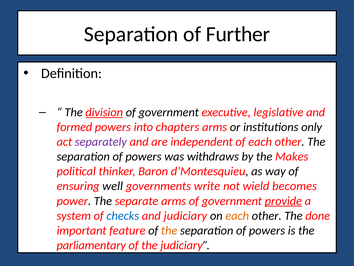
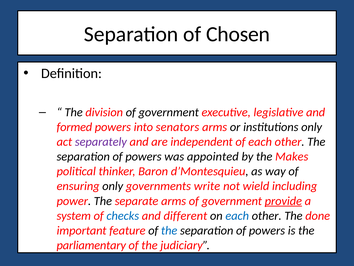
Further: Further -> Chosen (238, 34)
division underline: present -> none (104, 112)
chapters: chapters -> senators (177, 127)
withdraws: withdraws -> appointed (213, 156)
ensuring well: well -> only (113, 186)
becomes: becomes -> including (295, 186)
and judiciary: judiciary -> different (185, 215)
each colour: orange -> blue (237, 215)
the colour: orange -> blue (169, 230)
